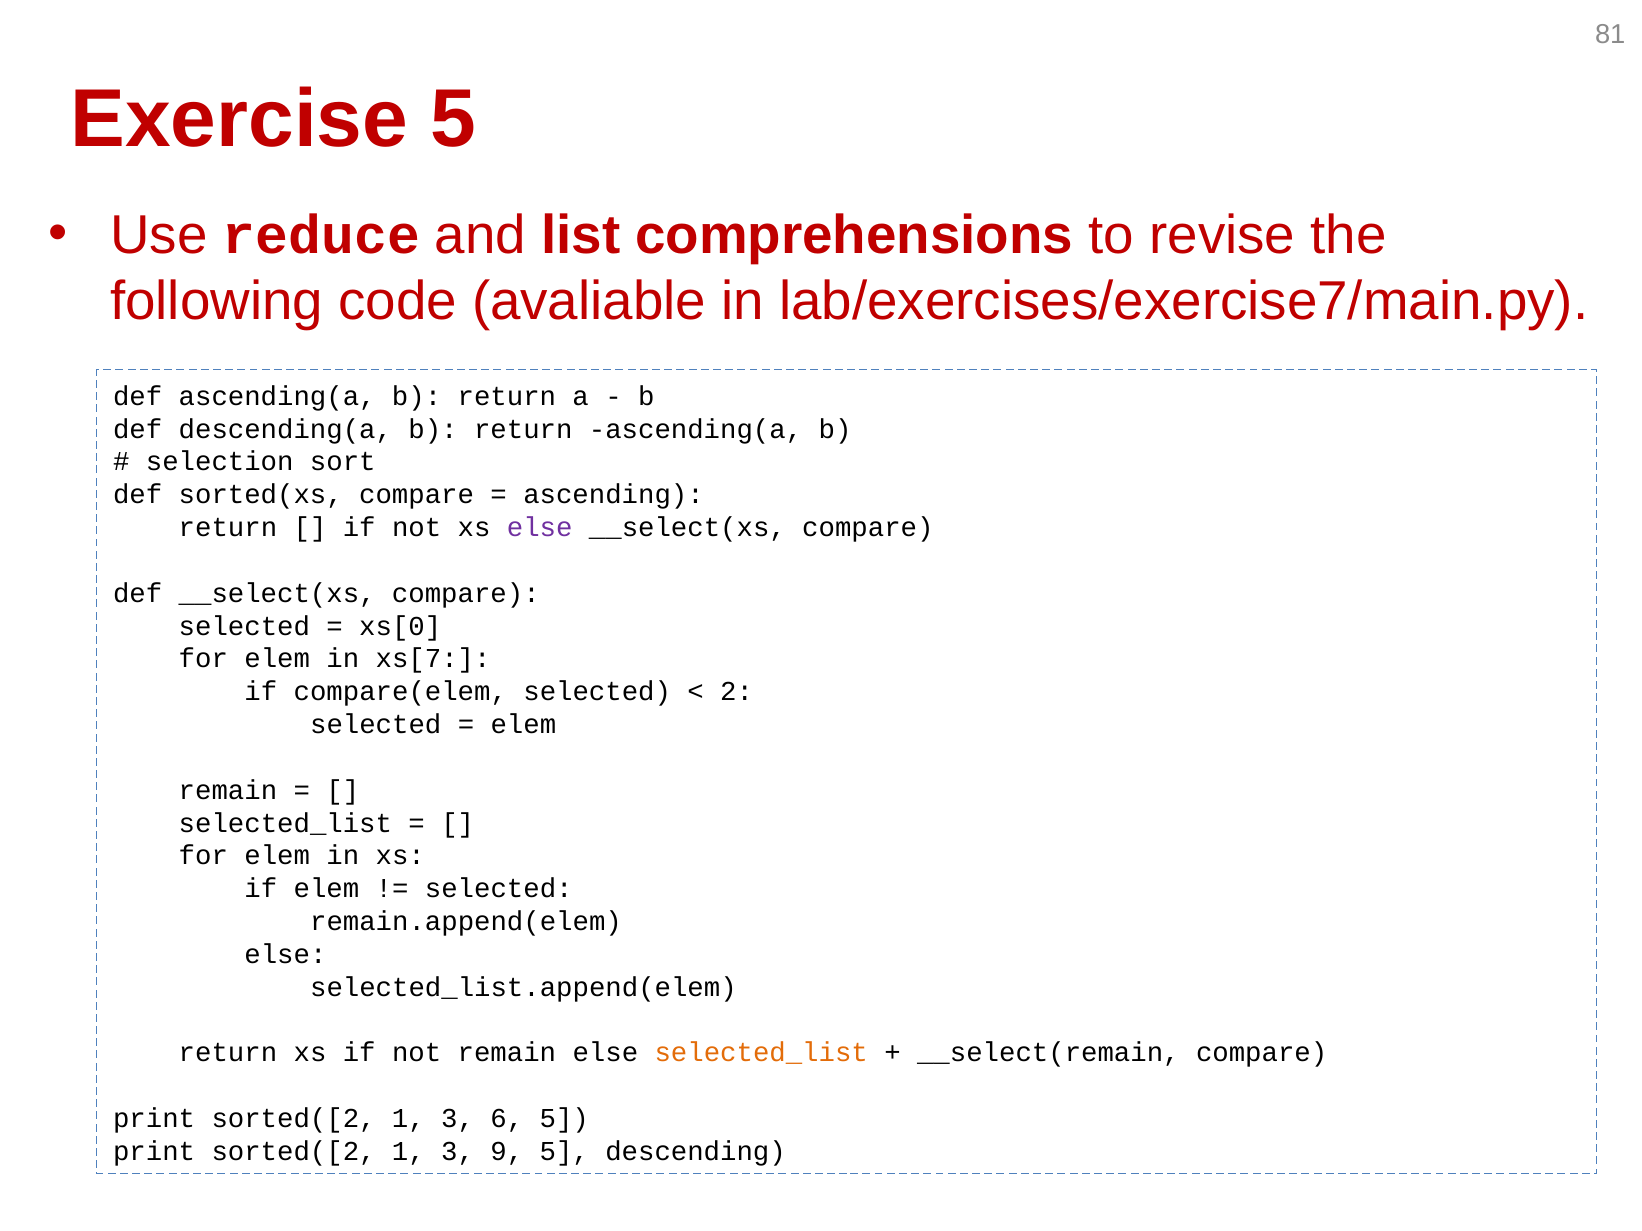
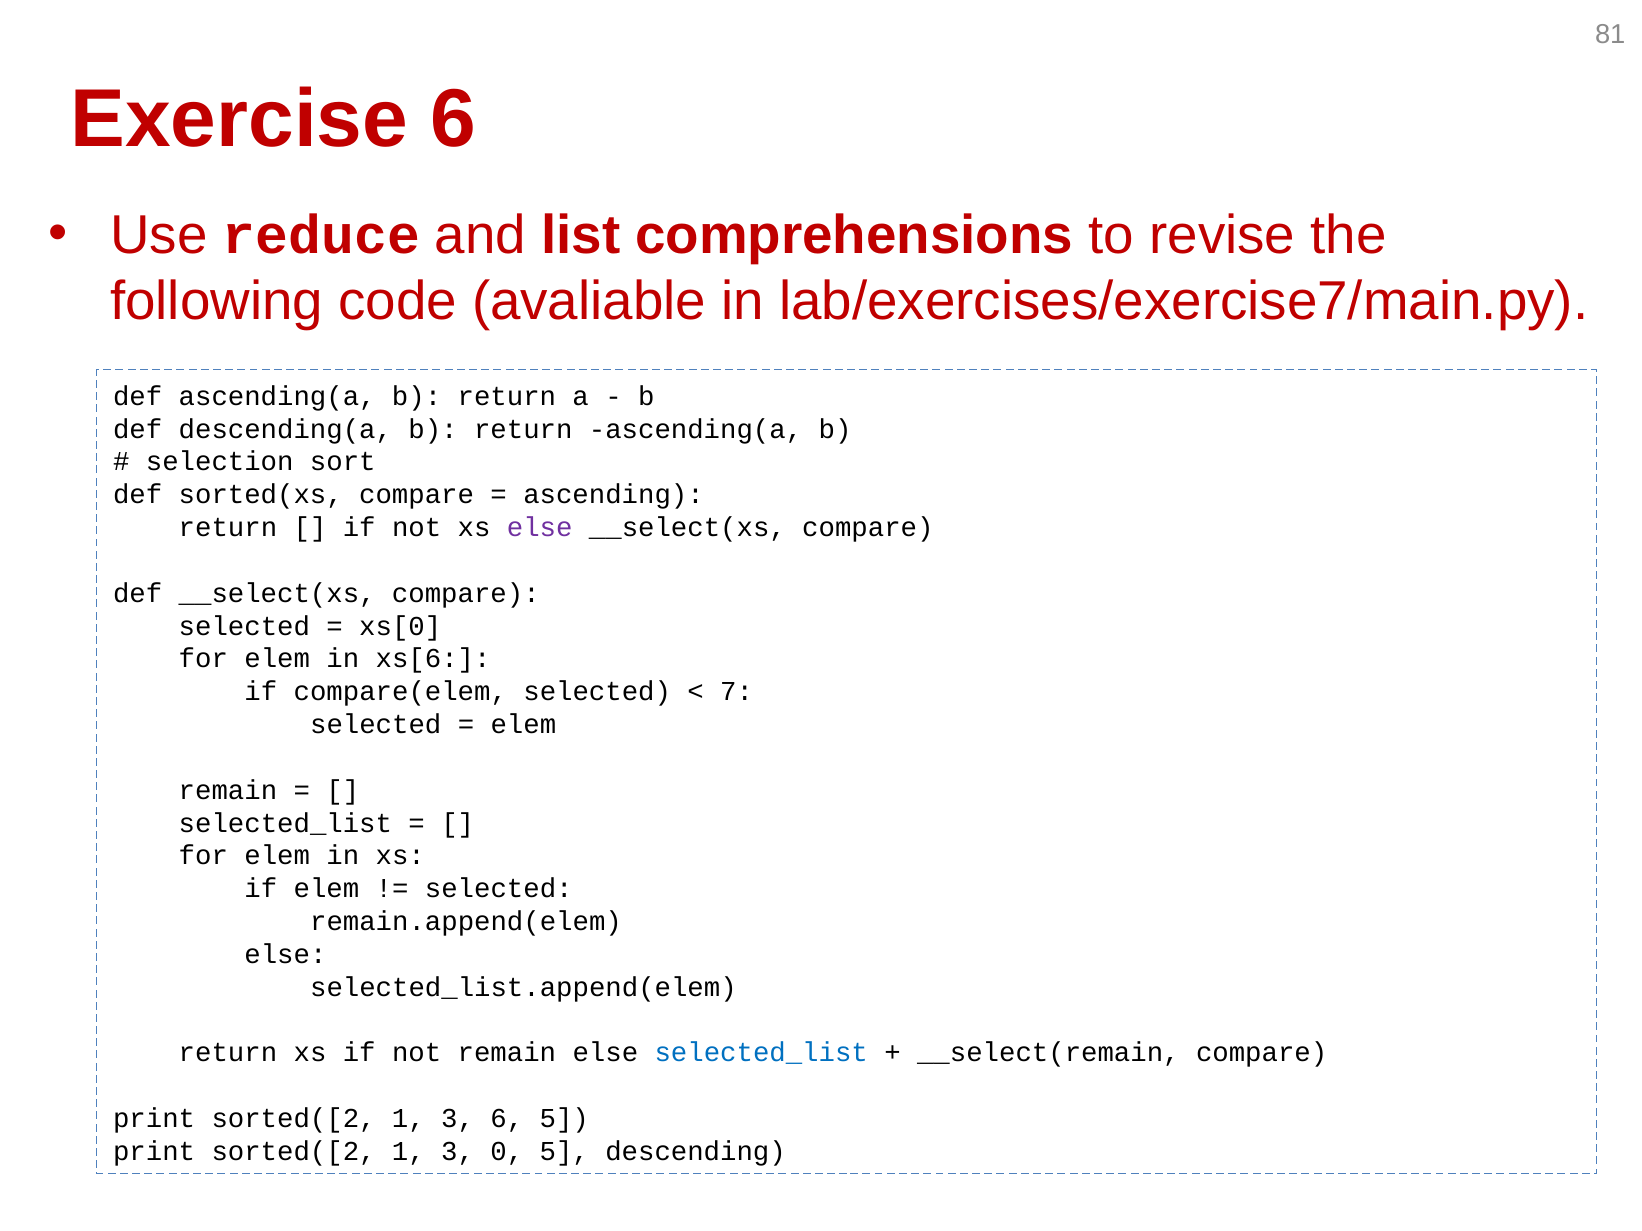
Exercise 5: 5 -> 6 (454, 120)
xs[7: xs[7 -> xs[6 (433, 659)
2: 2 -> 7 (737, 692)
selected_list colour: orange -> blue (761, 1053)
9: 9 -> 0 (507, 1152)
